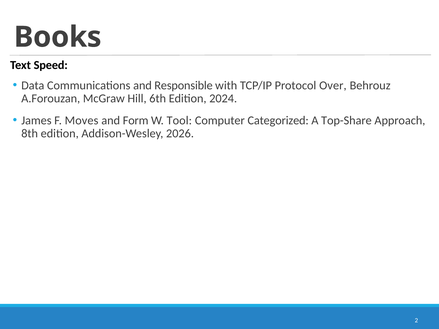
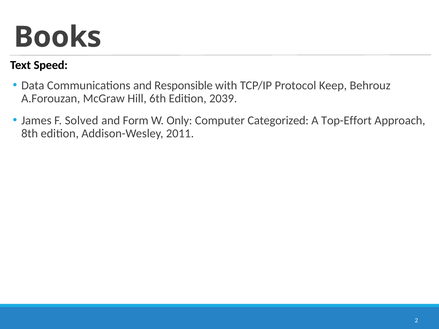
Over: Over -> Keep (333, 86)
2024: 2024 -> 2039 (223, 99)
Moves: Moves -> Solved (82, 120)
Tool: Tool -> Only (179, 120)
Top-Share: Top-Share -> Top-Effort (346, 120)
2026: 2026 -> 2011 (180, 134)
